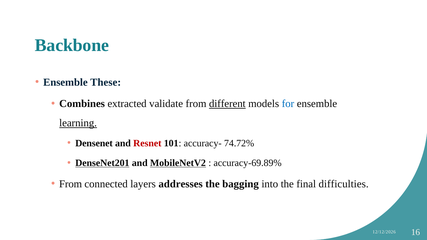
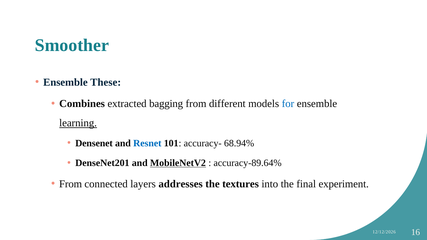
Backbone: Backbone -> Smoother (72, 45)
validate: validate -> bagging (166, 104)
different underline: present -> none (227, 104)
Resnet colour: red -> blue (147, 143)
74.72%: 74.72% -> 68.94% (239, 143)
DenseNet201 underline: present -> none (102, 163)
accuracy-69.89%: accuracy-69.89% -> accuracy-89.64% (248, 163)
bagging: bagging -> textures (241, 184)
difficulties: difficulties -> experiment (344, 184)
